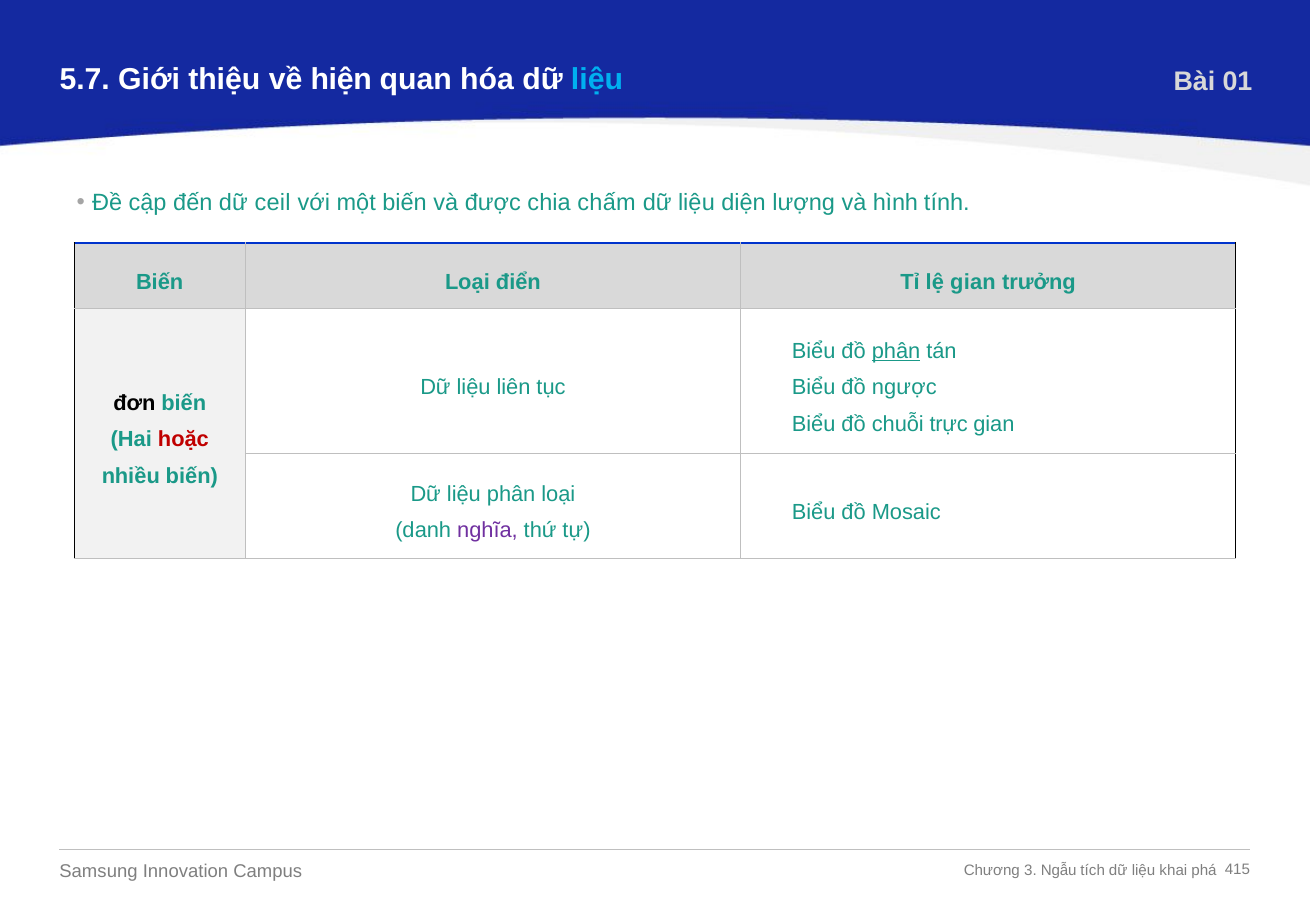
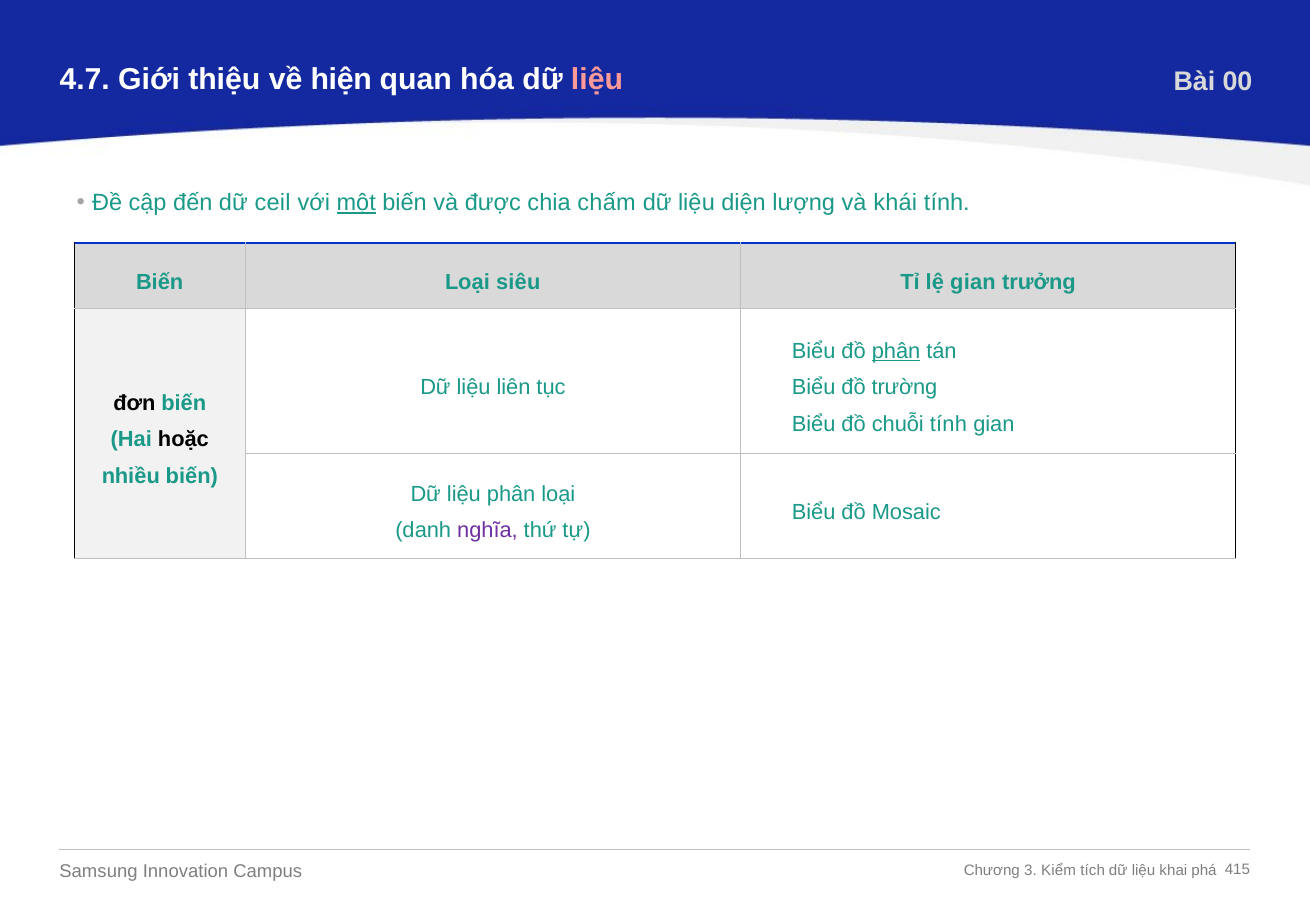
5.7: 5.7 -> 4.7 (85, 80)
liệu colour: light blue -> pink (597, 80)
01: 01 -> 00 (1237, 82)
một underline: none -> present (356, 203)
hình: hình -> khái (895, 203)
điển: điển -> siêu (518, 282)
ngược: ngược -> trường (904, 387)
chuỗi trực: trực -> tính (948, 424)
hoặc colour: red -> black (183, 440)
Ngẫu: Ngẫu -> Kiểm (1058, 871)
